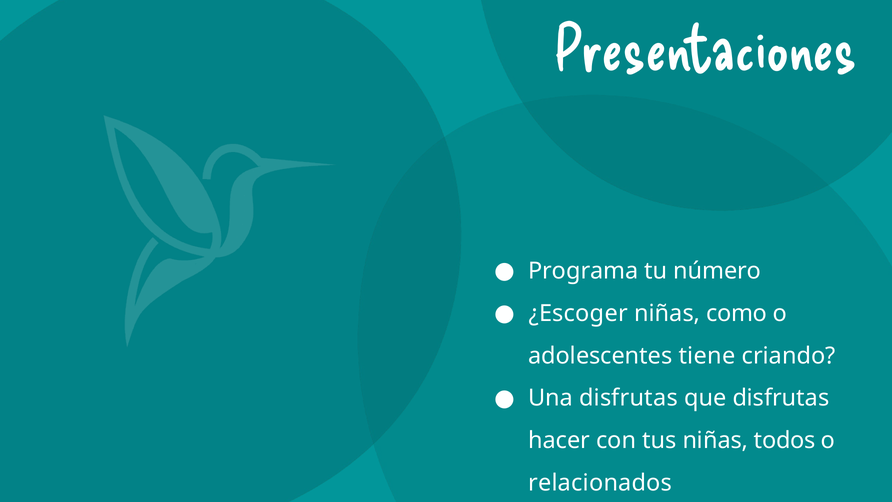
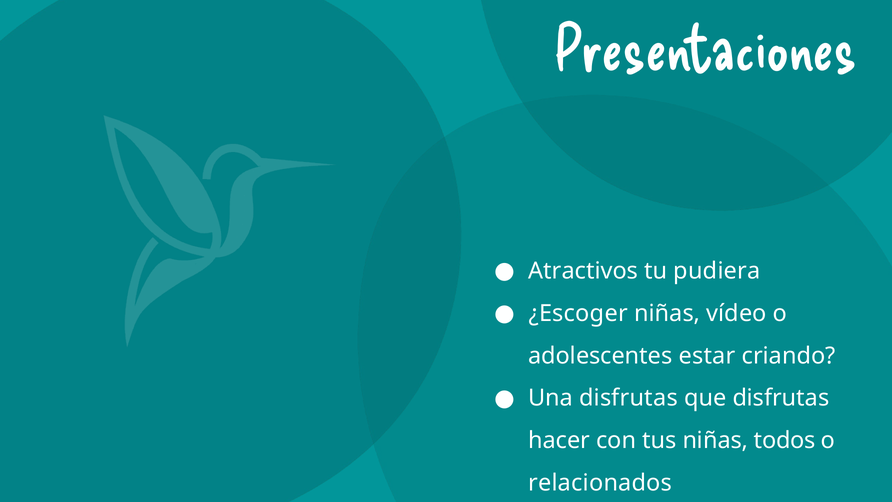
Programa: Programa -> Atractivos (583, 271)
número: número -> pudiera (717, 271)
como: como -> vídeo (736, 313)
tiene: tiene -> estar (707, 356)
